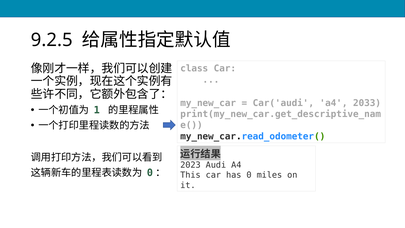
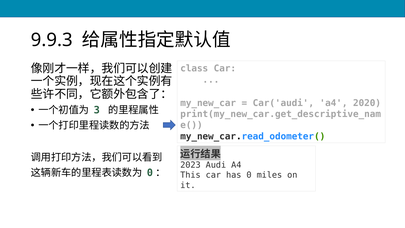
9.2.5: 9.2.5 -> 9.9.3 (52, 40)
2033: 2033 -> 2020 (367, 103)
1: 1 -> 3 (97, 110)
